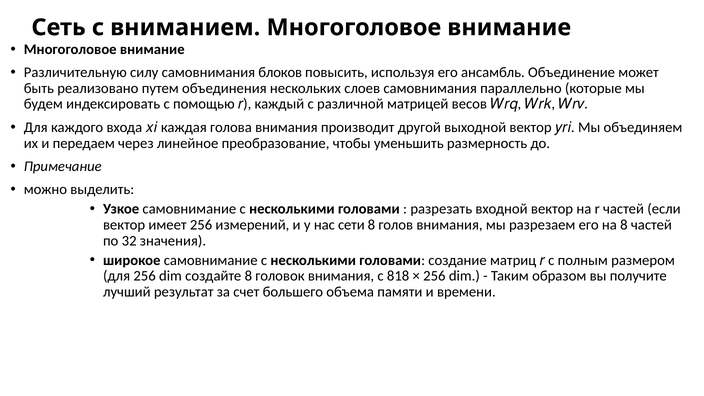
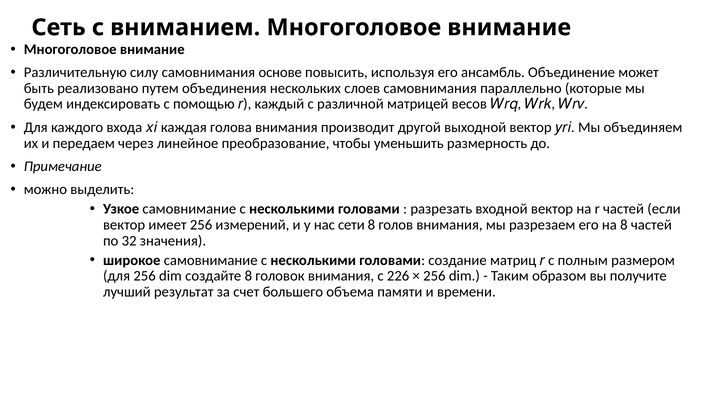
блоков: блоков -> основе (280, 72)
818: 818 -> 226 (398, 276)
